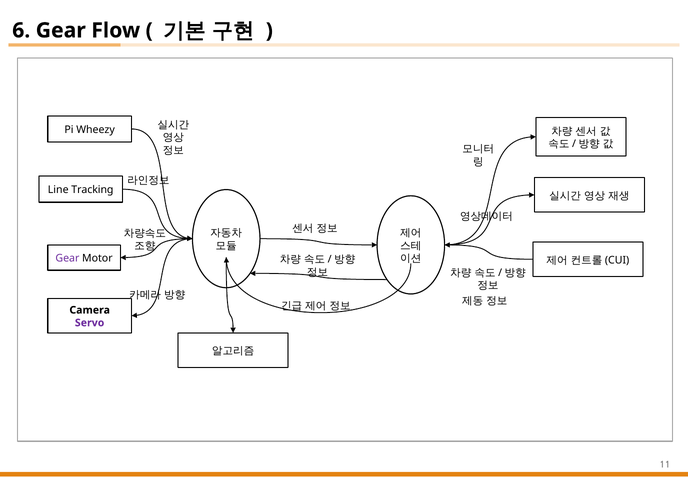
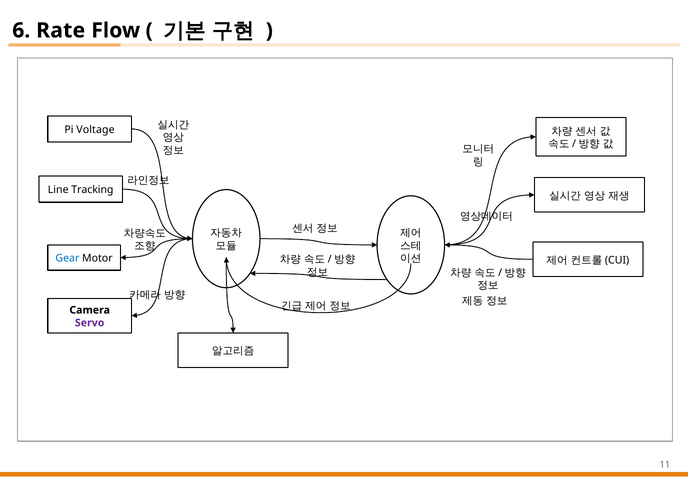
6 Gear: Gear -> Rate (61, 30)
Wheezy: Wheezy -> Voltage (95, 130)
Gear colour: purple -> blue (67, 258)
